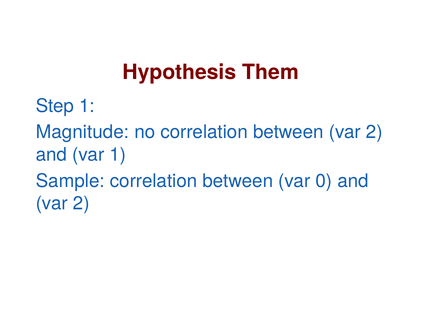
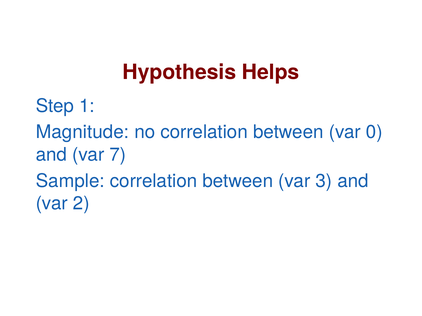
Them: Them -> Helps (271, 72)
between var 2: 2 -> 0 (374, 132)
var 1: 1 -> 7 (118, 155)
0: 0 -> 3 (324, 181)
